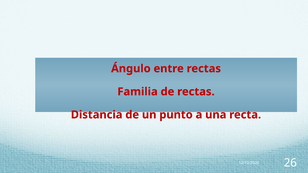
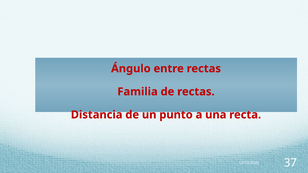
26: 26 -> 37 (290, 163)
